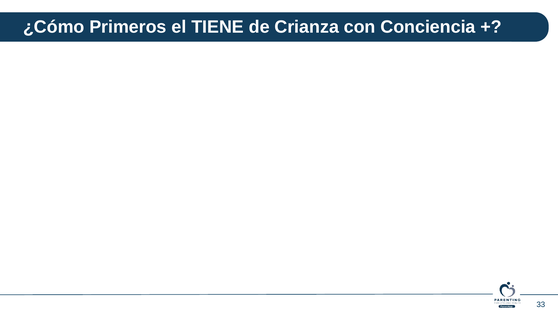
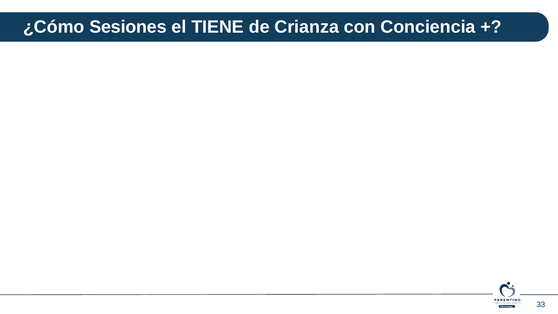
Primeros: Primeros -> Sesiones (128, 27)
